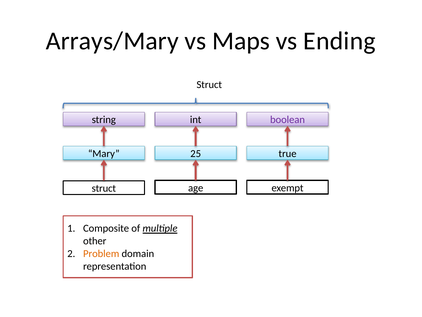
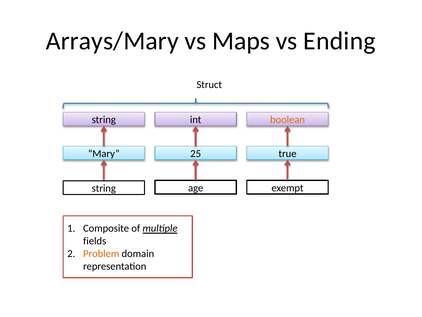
boolean colour: purple -> orange (288, 120)
struct: struct -> string (104, 188)
other: other -> fields (95, 241)
